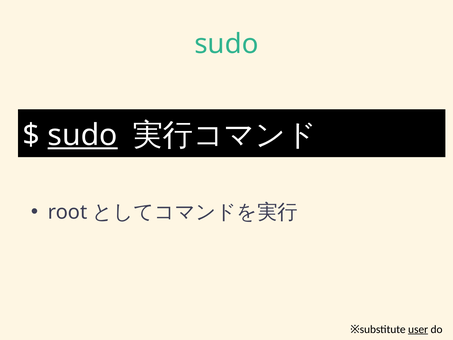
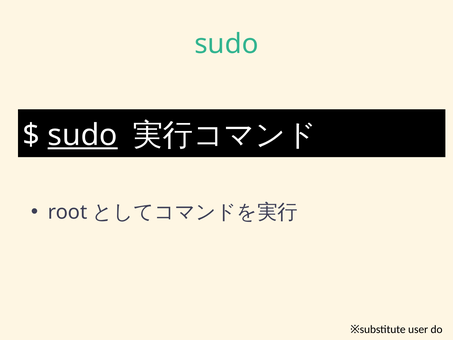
user underline: present -> none (418, 329)
